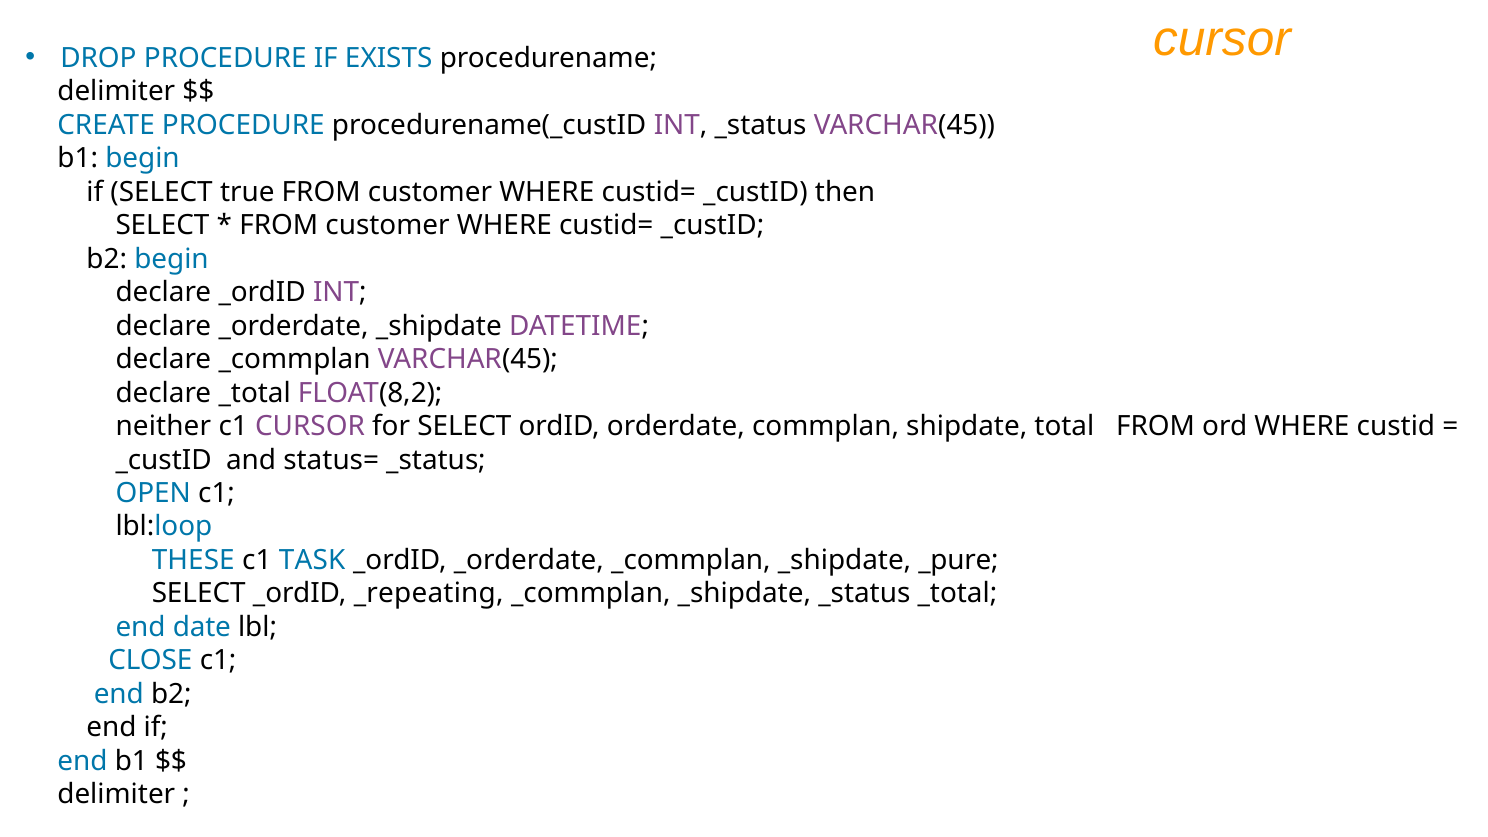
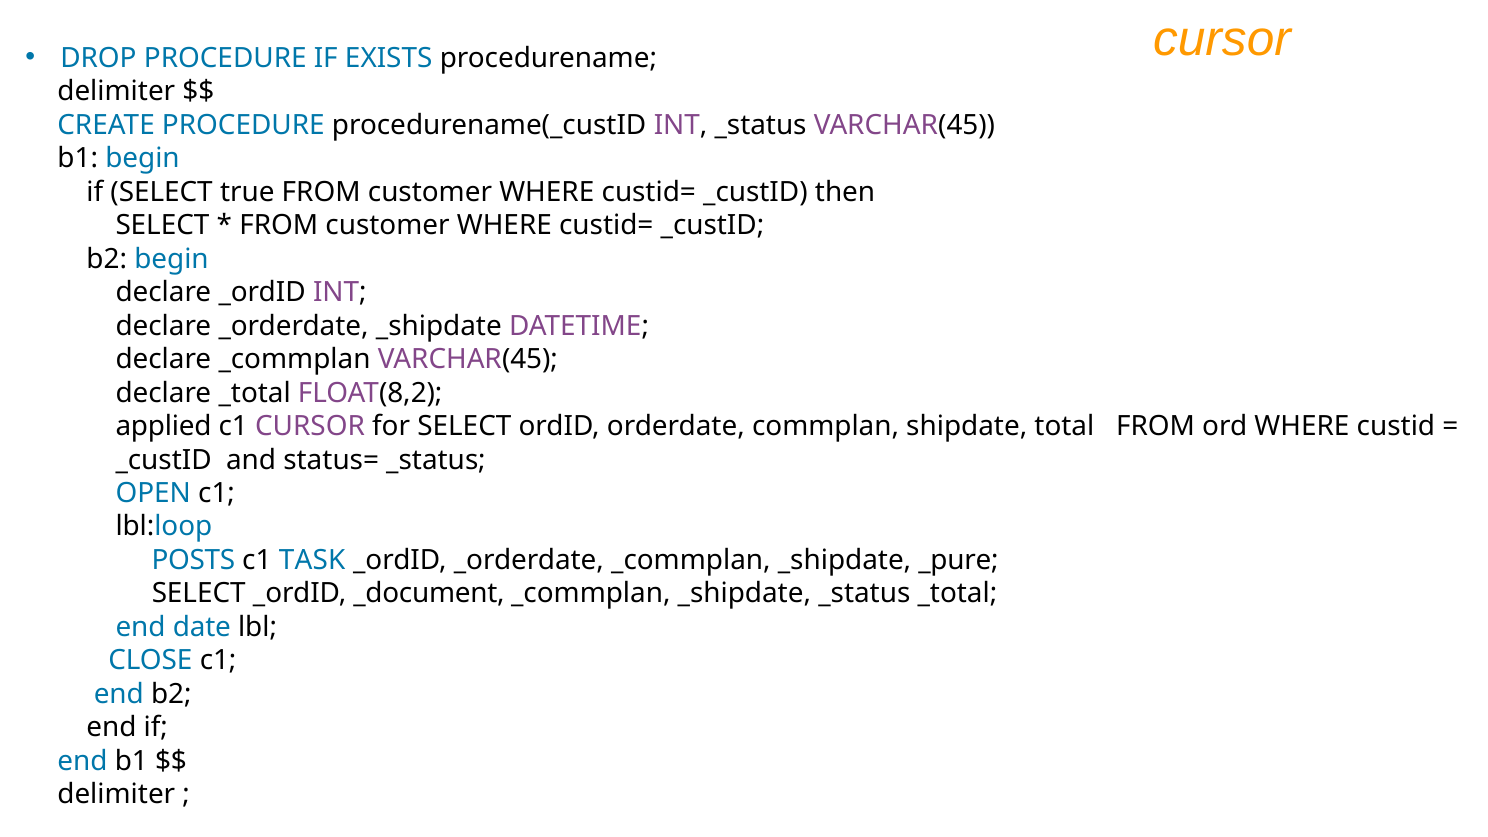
neither: neither -> applied (163, 426)
THESE: THESE -> POSTS (193, 560)
_repeating: _repeating -> _document (429, 594)
